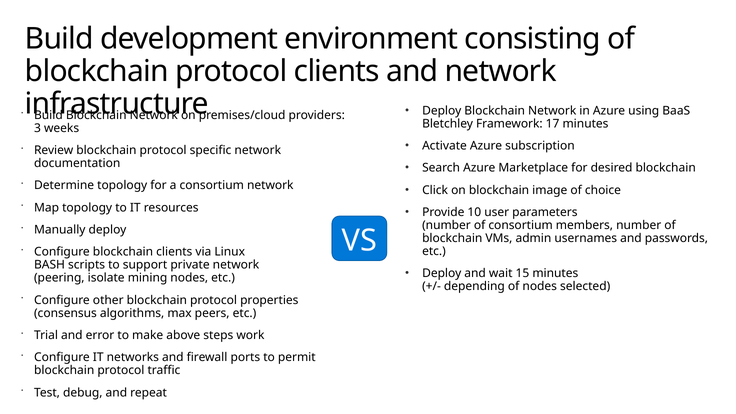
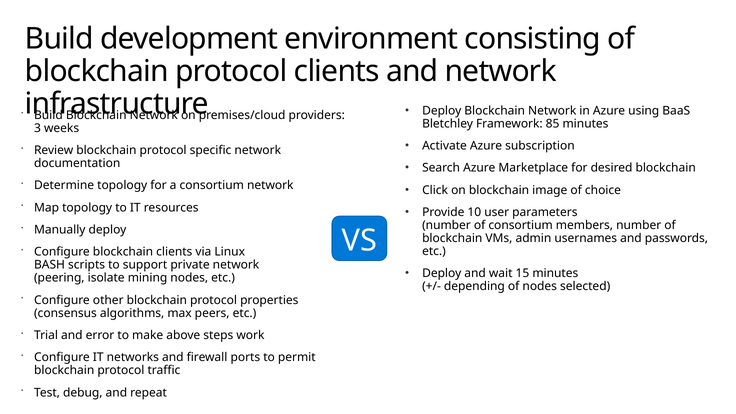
17: 17 -> 85 (553, 124)
